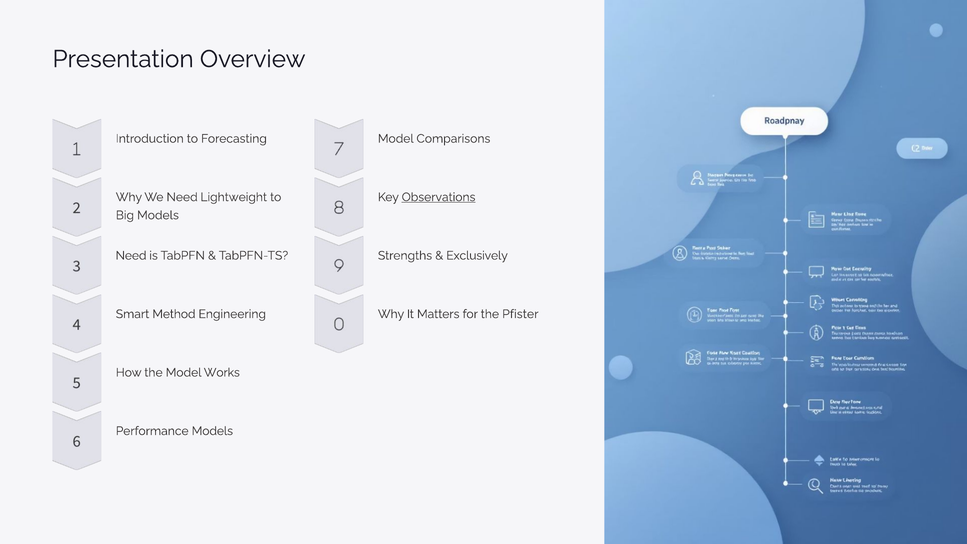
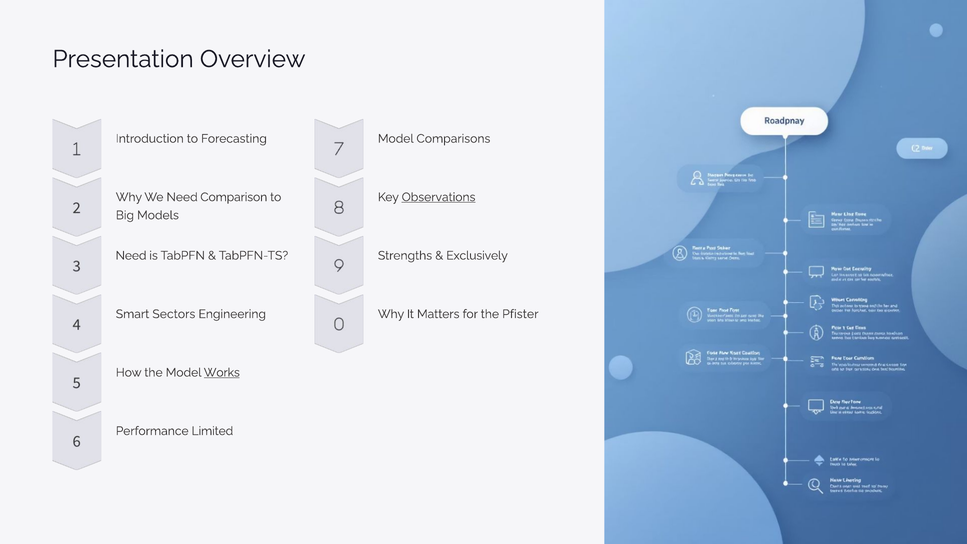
Lightweight: Lightweight -> Comparison (234, 197)
Method: Method -> Sectors (174, 314)
Works underline: none -> present (222, 372)
Performance Models: Models -> Limited (212, 431)
